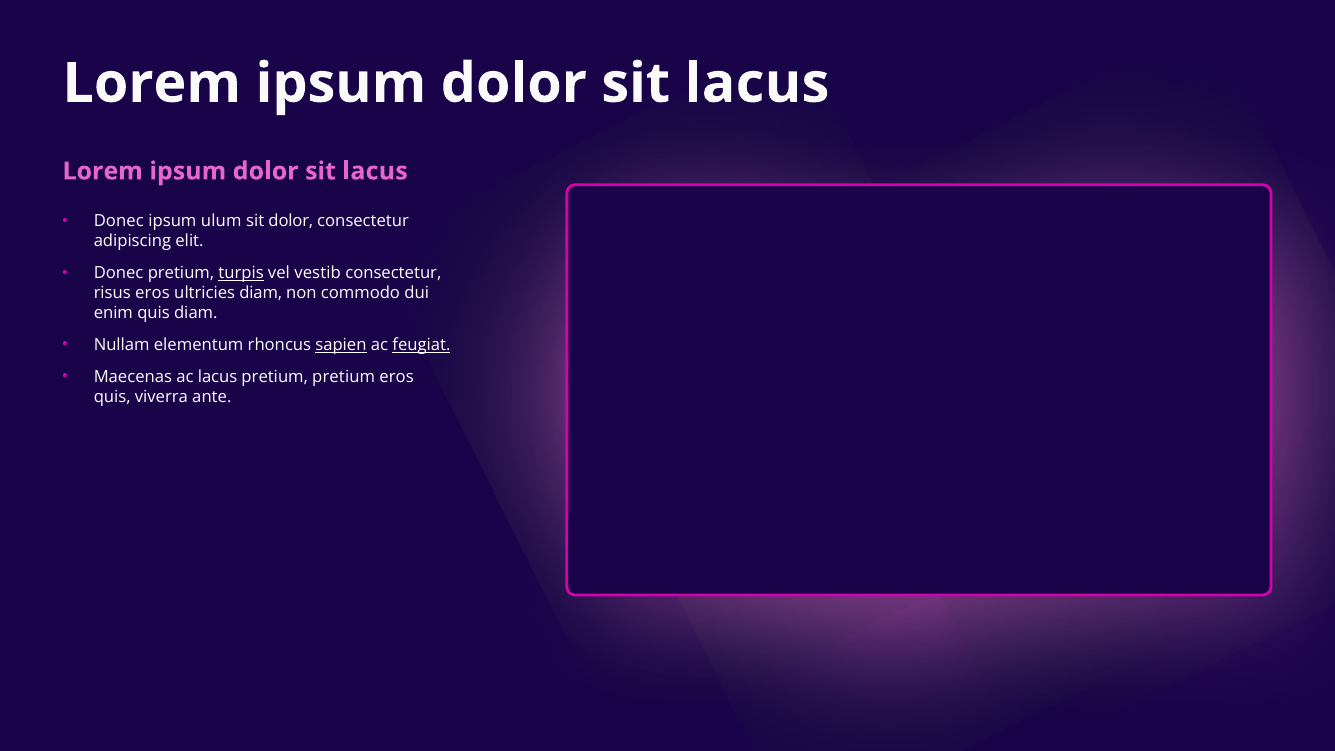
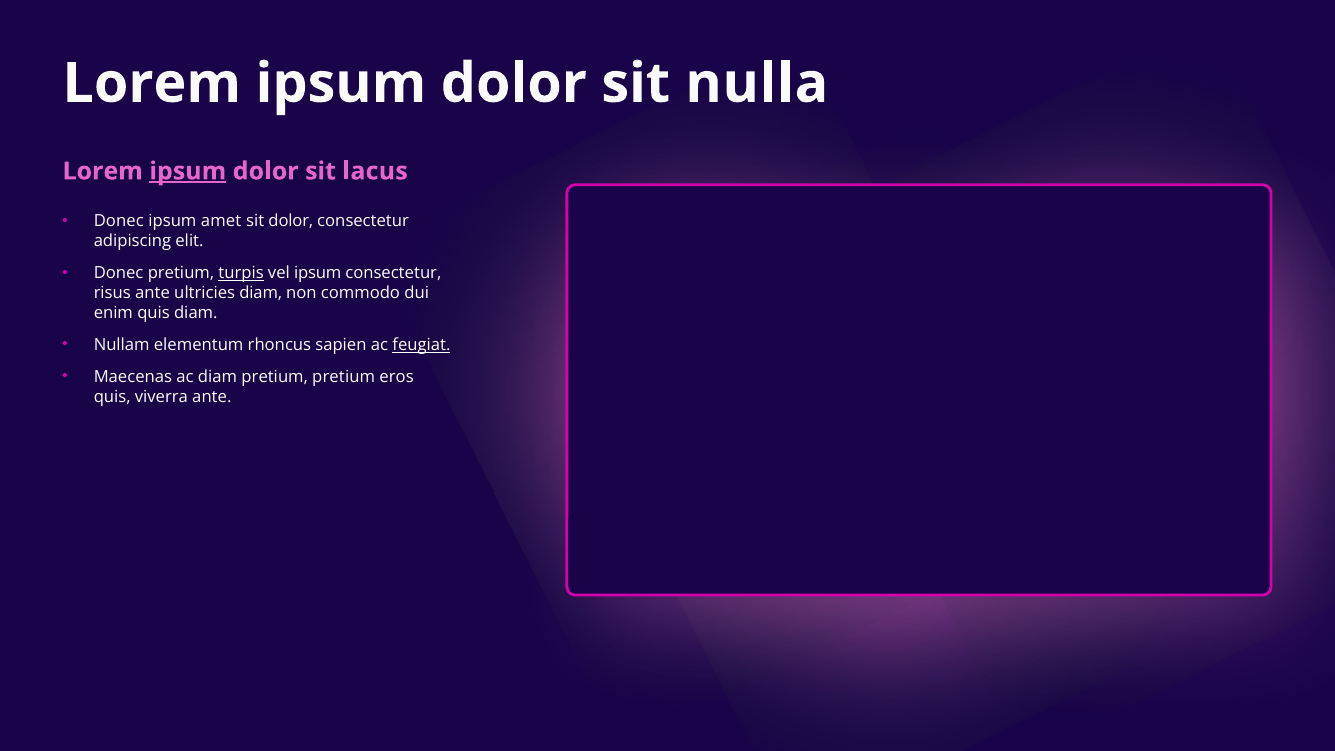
lacus: lacus -> nulla (757, 83)
ipsum underline: none -> present (188, 171)
ulum: ulum -> amet (221, 221)
vel vestib: vestib -> ipsum (318, 273)
risus eros: eros -> ante (152, 293)
sapien underline: present -> none (341, 345)
ac lacus: lacus -> diam (218, 377)
